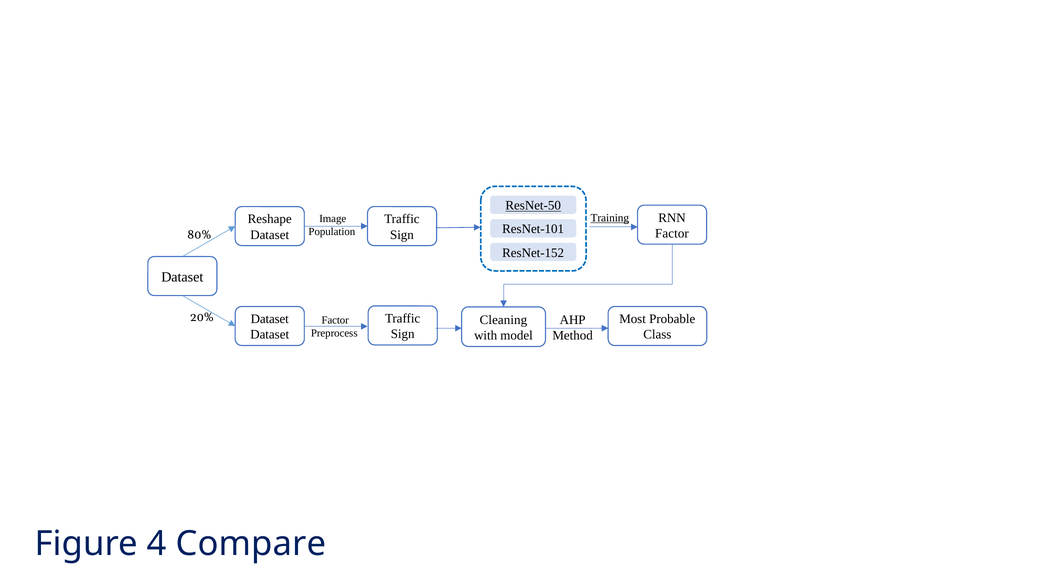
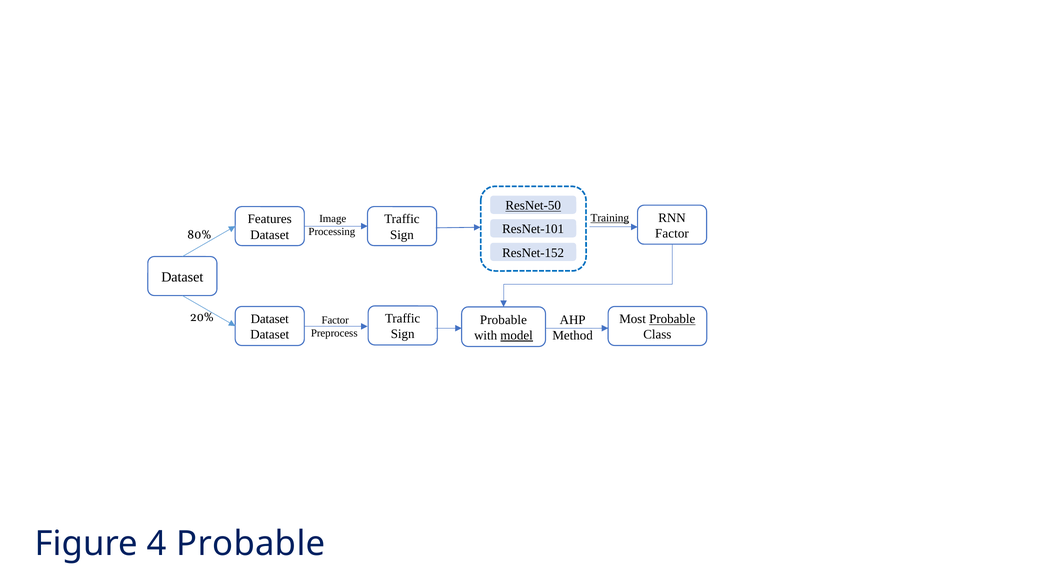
Reshape: Reshape -> Features (270, 219)
Population: Population -> Processing (332, 232)
Probable underline: none -> present (672, 319)
Cleaning: Cleaning -> Probable (503, 320)
model underline: none -> present (517, 335)
4 Compare: Compare -> Probable (251, 544)
